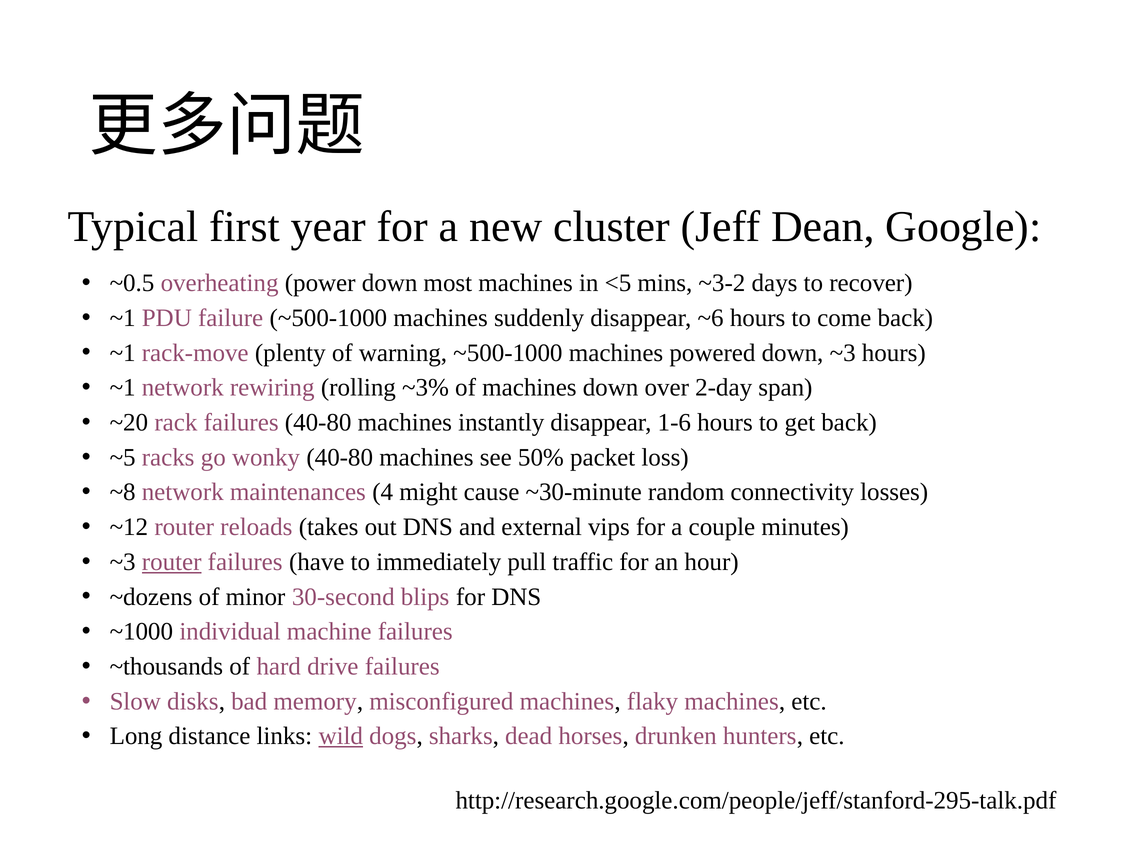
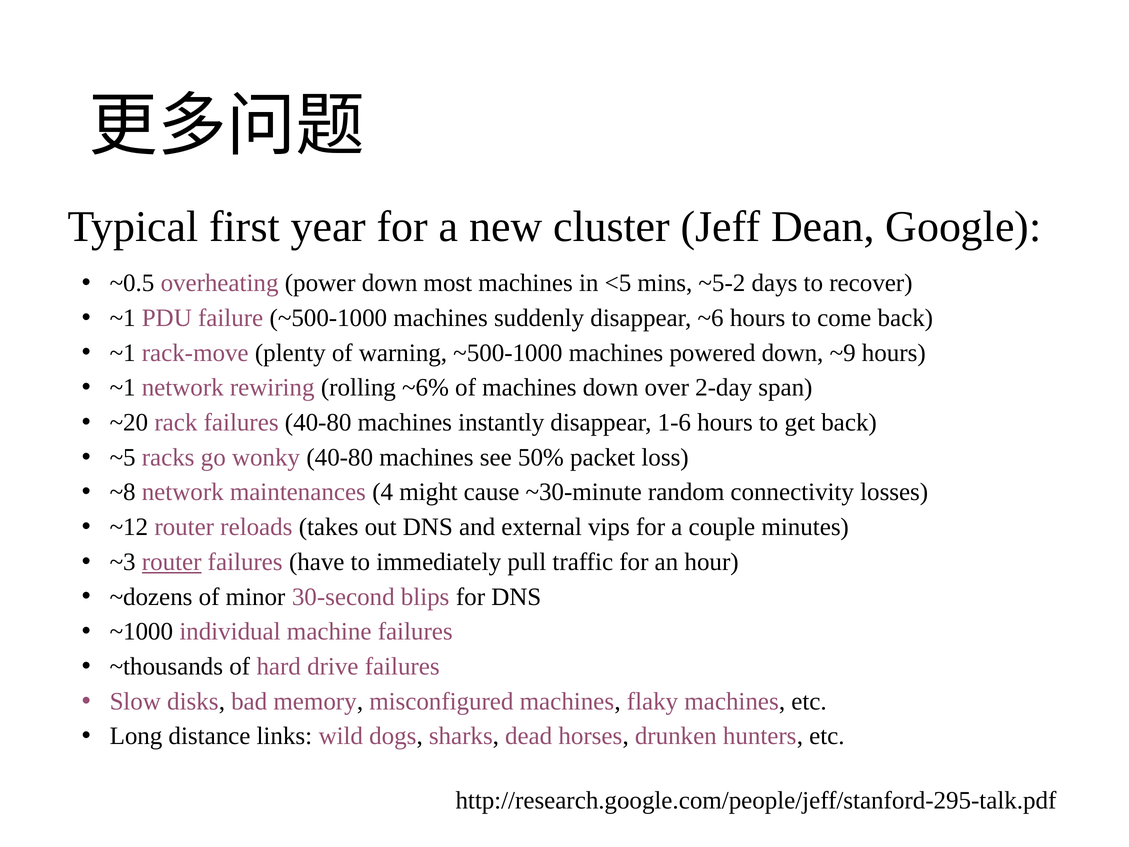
~3-2: ~3-2 -> ~5-2 (722, 283)
down ~3: ~3 -> ~9 (843, 353)
~3%: ~3% -> ~6% (426, 387)
wild underline: present -> none (341, 736)
